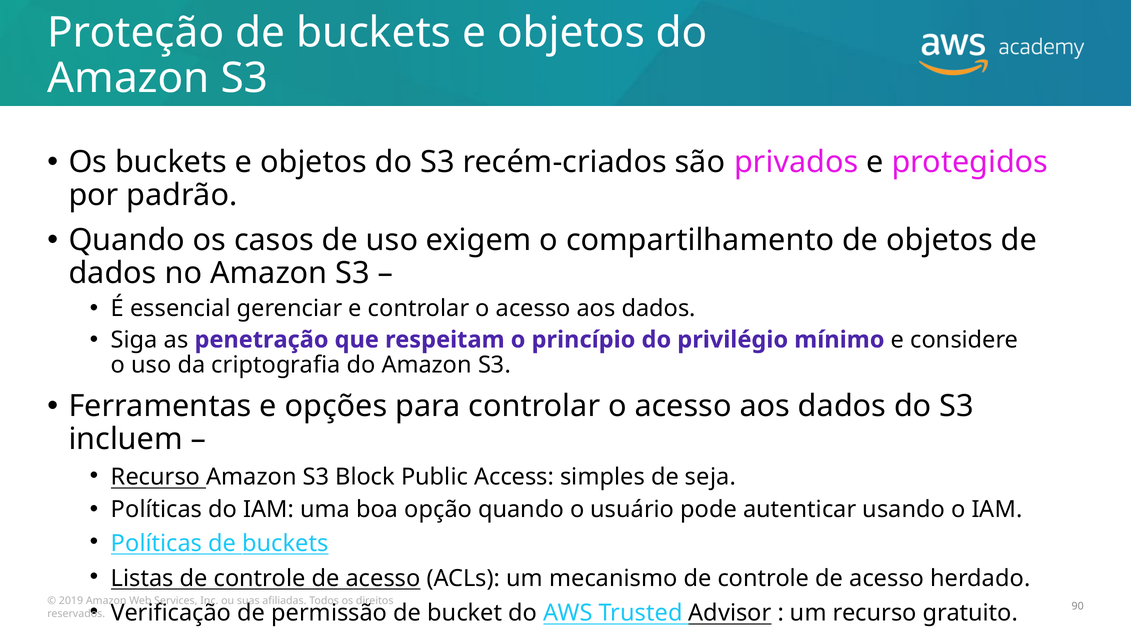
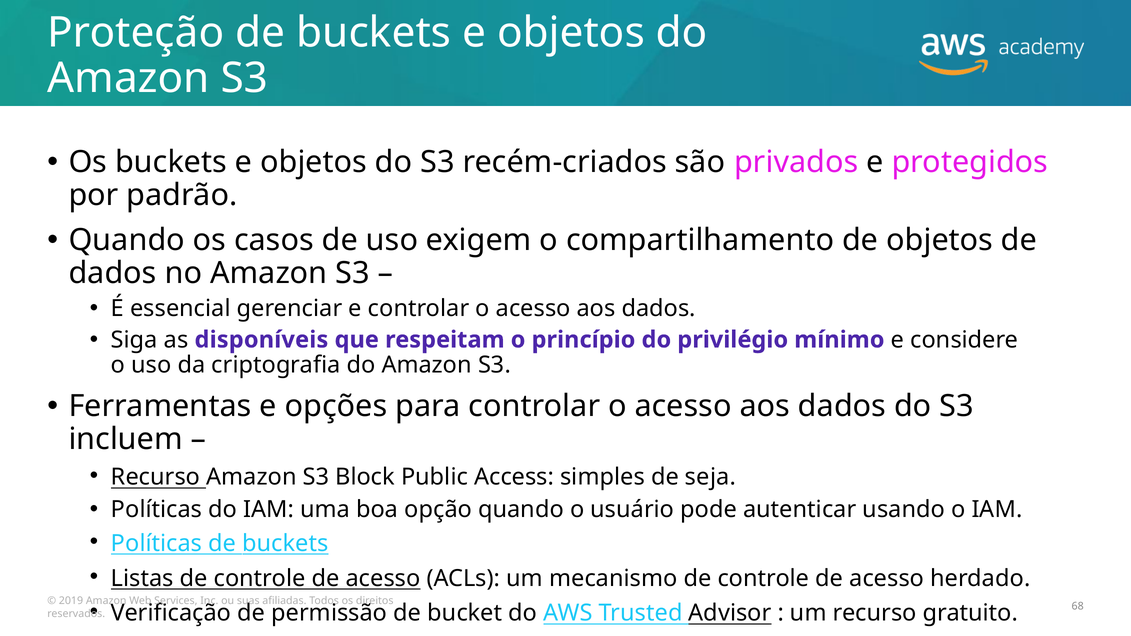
penetração: penetração -> disponíveis (261, 340)
90: 90 -> 68 (1078, 606)
